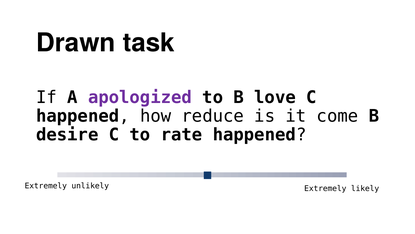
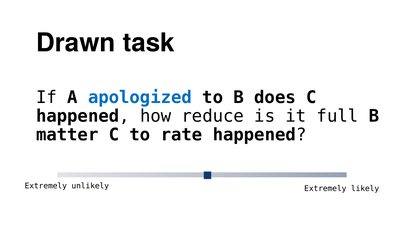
apologized colour: purple -> blue (140, 97)
love: love -> does (275, 97)
come: come -> full (337, 116)
desire: desire -> matter (67, 134)
